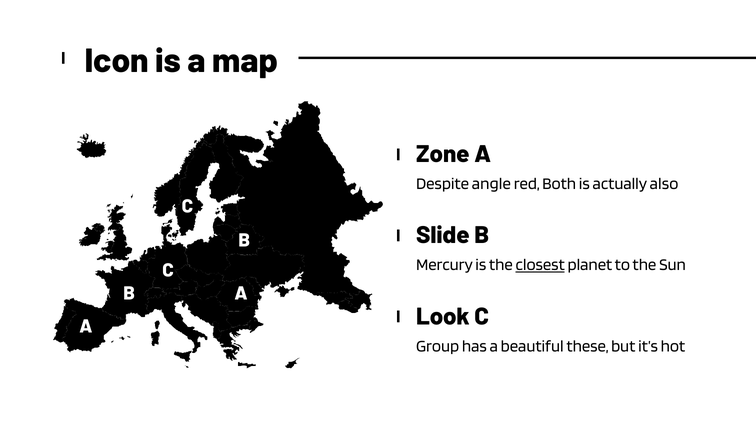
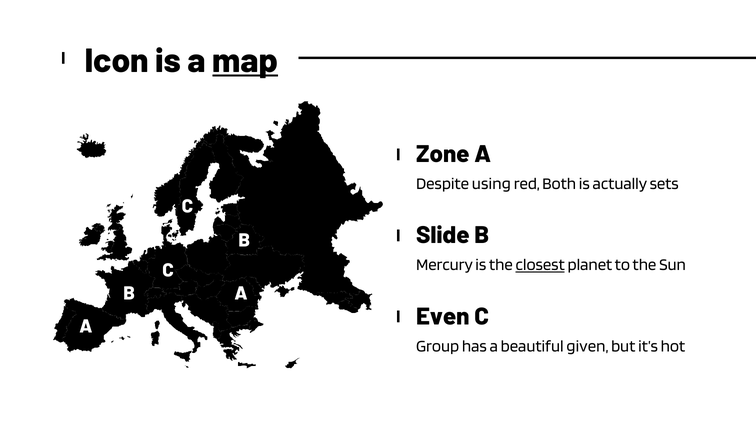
map underline: none -> present (245, 61)
angle: angle -> using (491, 184)
also: also -> sets (664, 184)
Look: Look -> Even (443, 317)
these: these -> given (587, 346)
